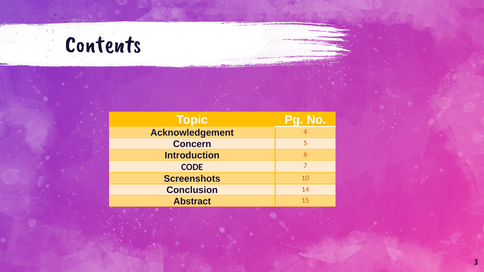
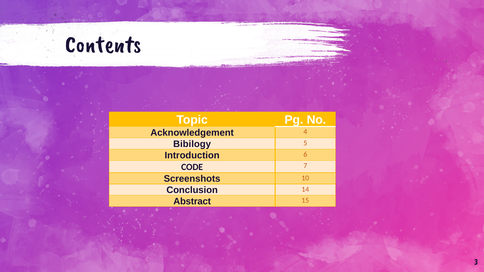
Concern: Concern -> Bibilogy (192, 144)
